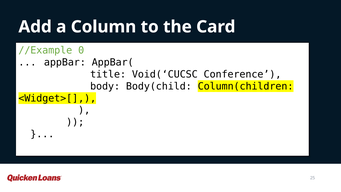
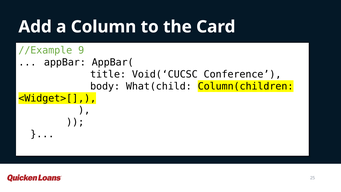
0: 0 -> 9 (81, 50)
Body(child: Body(child -> What(child (159, 86)
